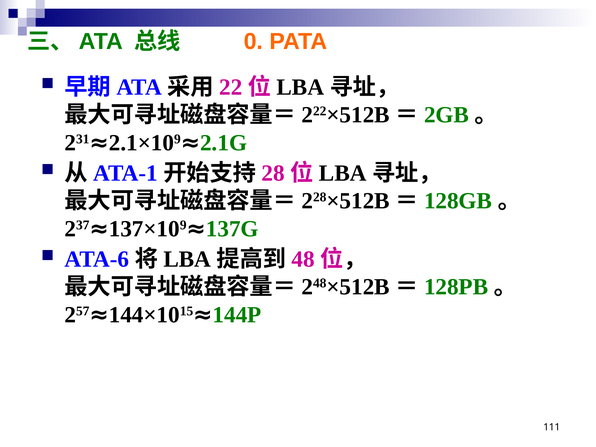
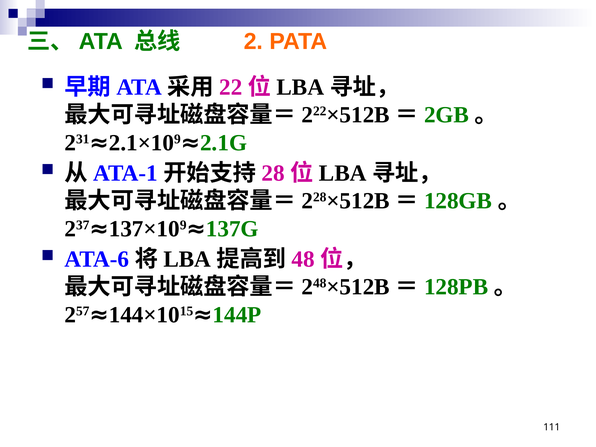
0: 0 -> 2 (253, 41)
